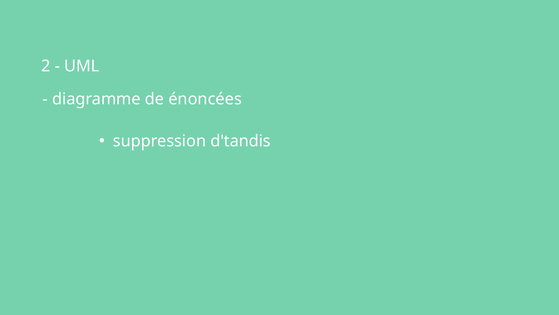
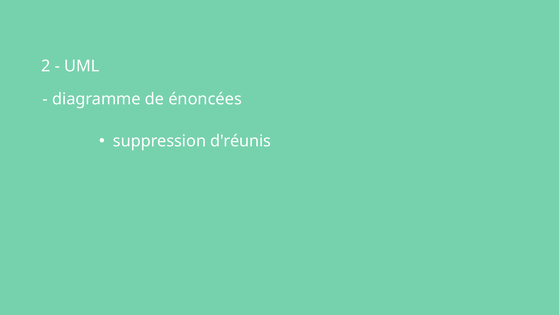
d'tandis: d'tandis -> d'réunis (241, 141)
